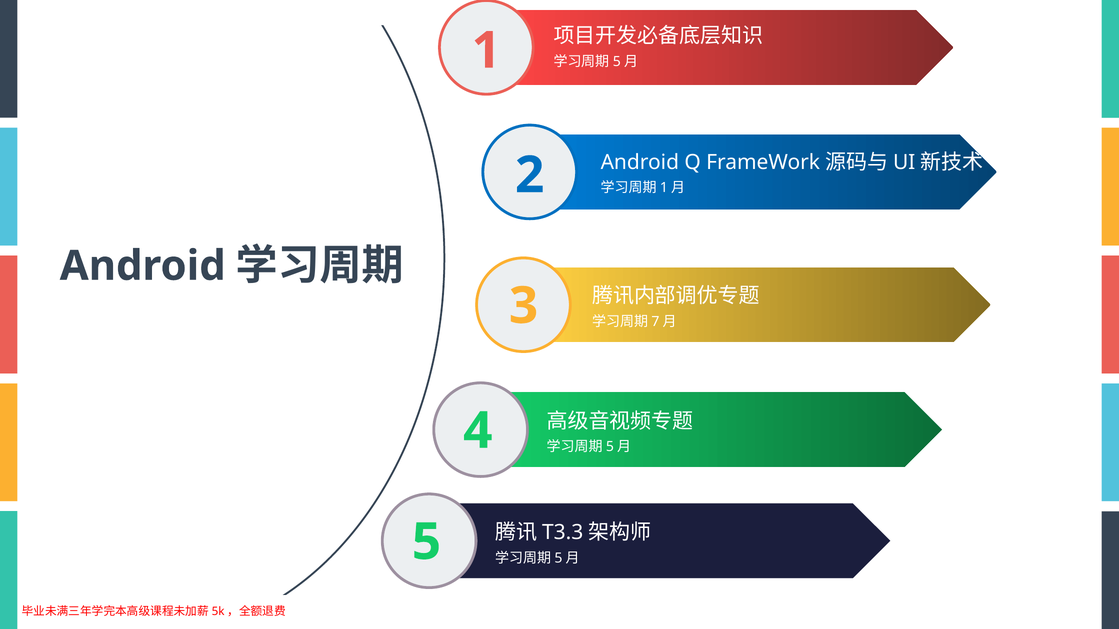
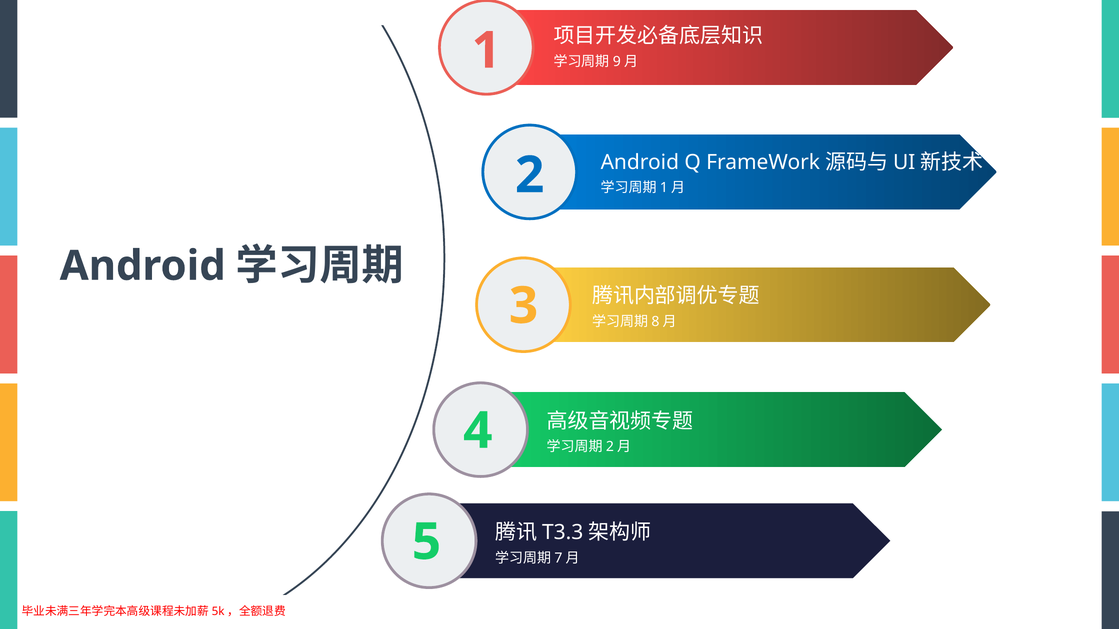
5: 5 -> 9 (617, 61)
7: 7 -> 8 (655, 322)
5: 5 -> 2 (610, 447)
5: 5 -> 7 (558, 558)
